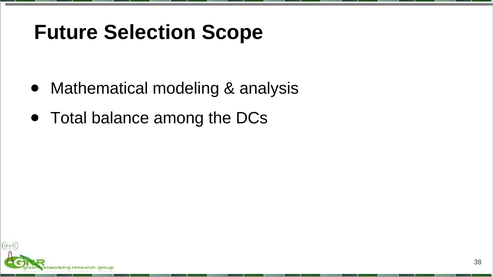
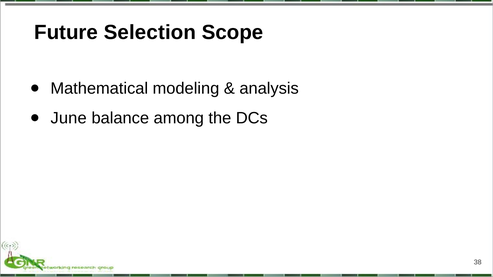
Total: Total -> June (69, 118)
